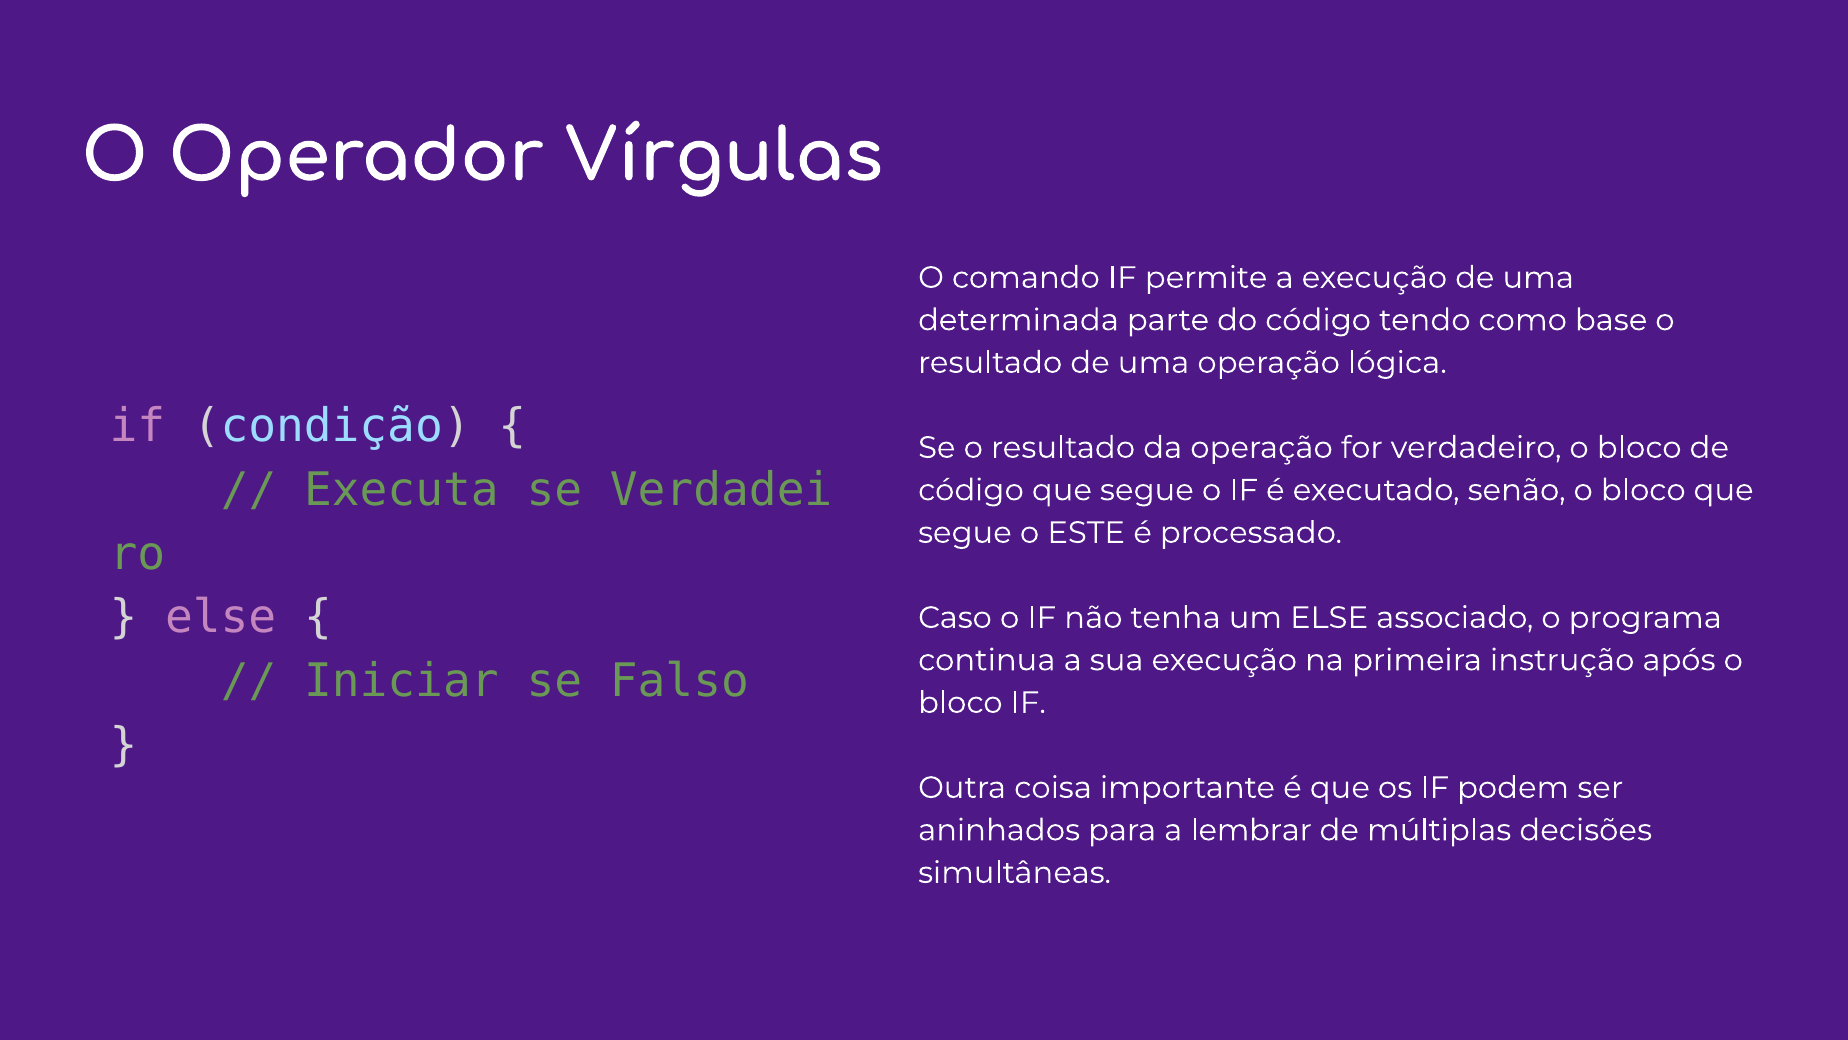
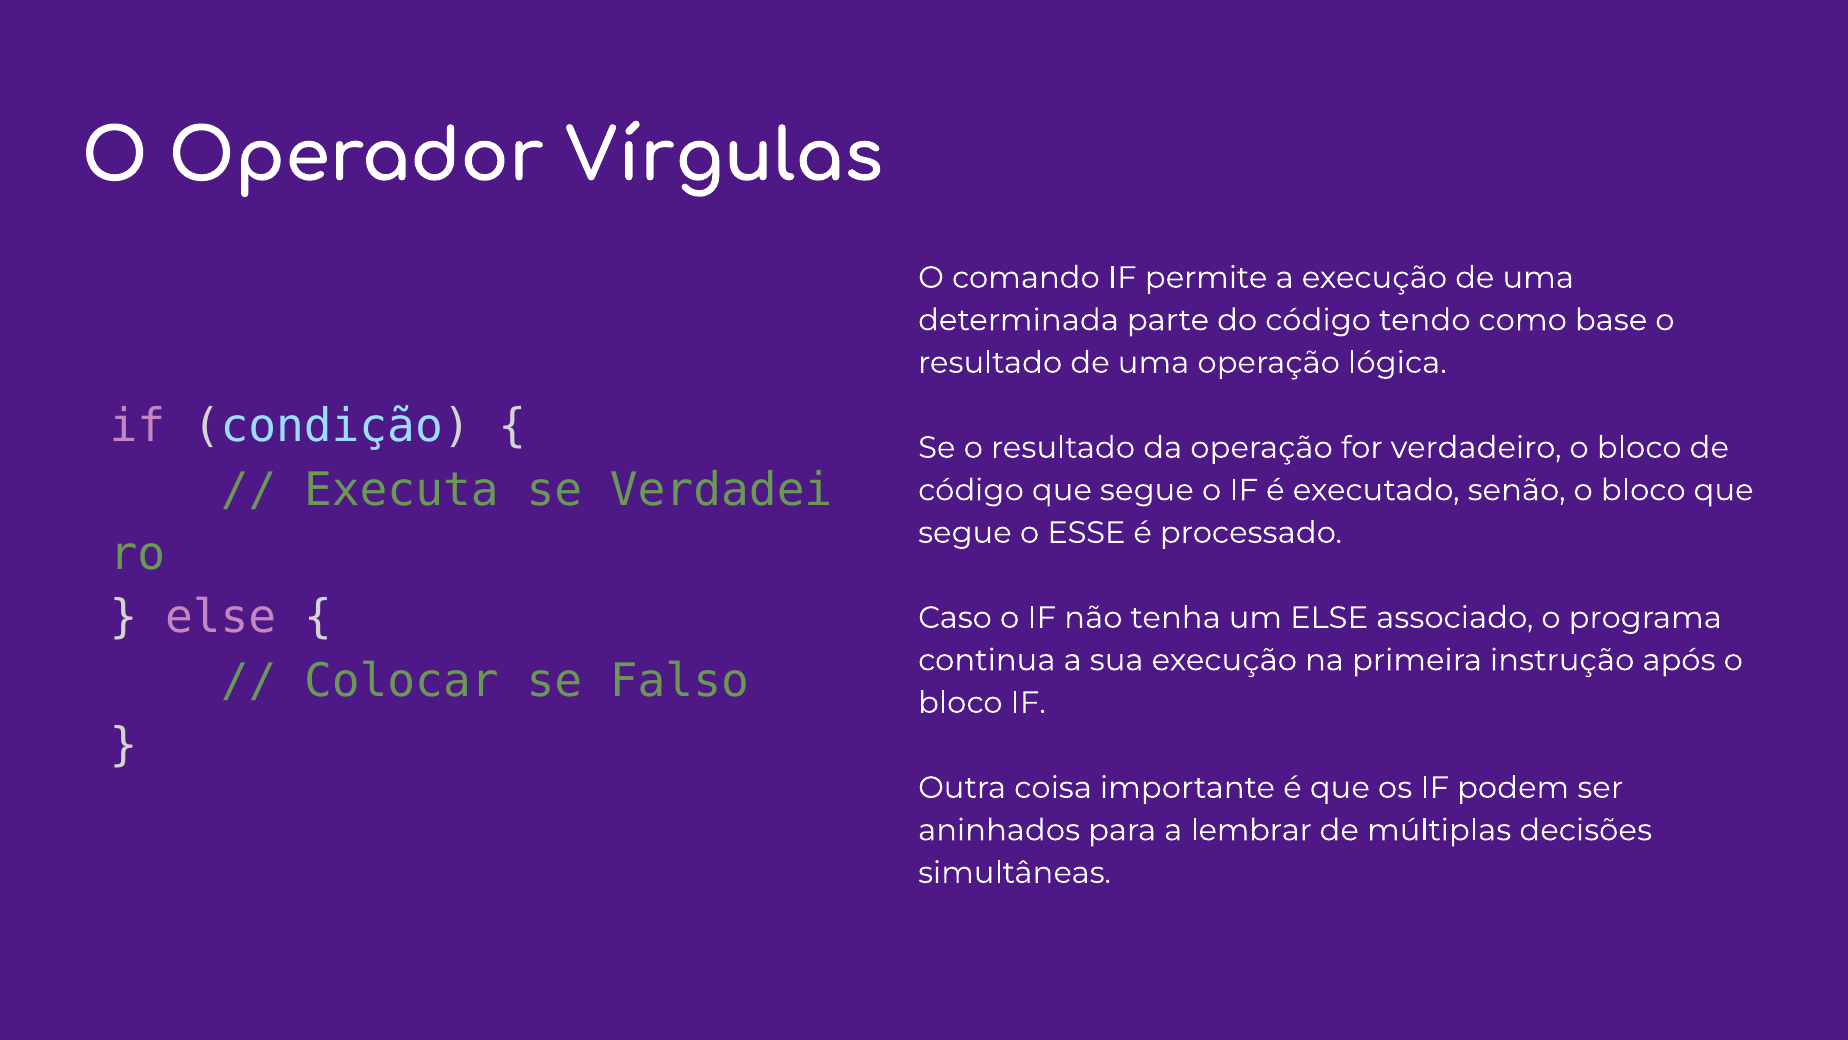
ESTE: ESTE -> ESSE (1086, 532)
Iniciar: Iniciar -> Colocar (401, 681)
